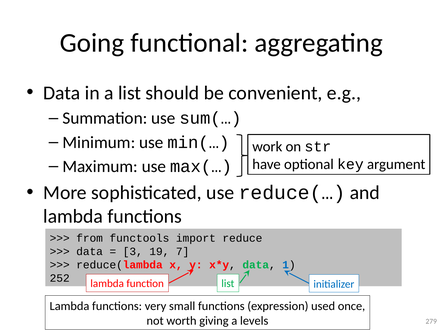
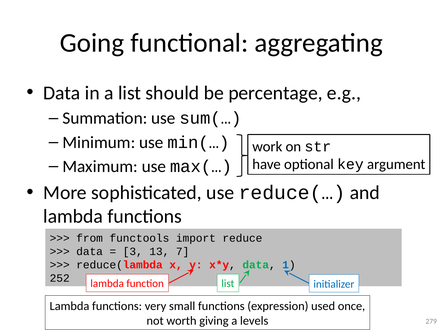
convenient: convenient -> percentage (275, 93)
19: 19 -> 13 (159, 252)
